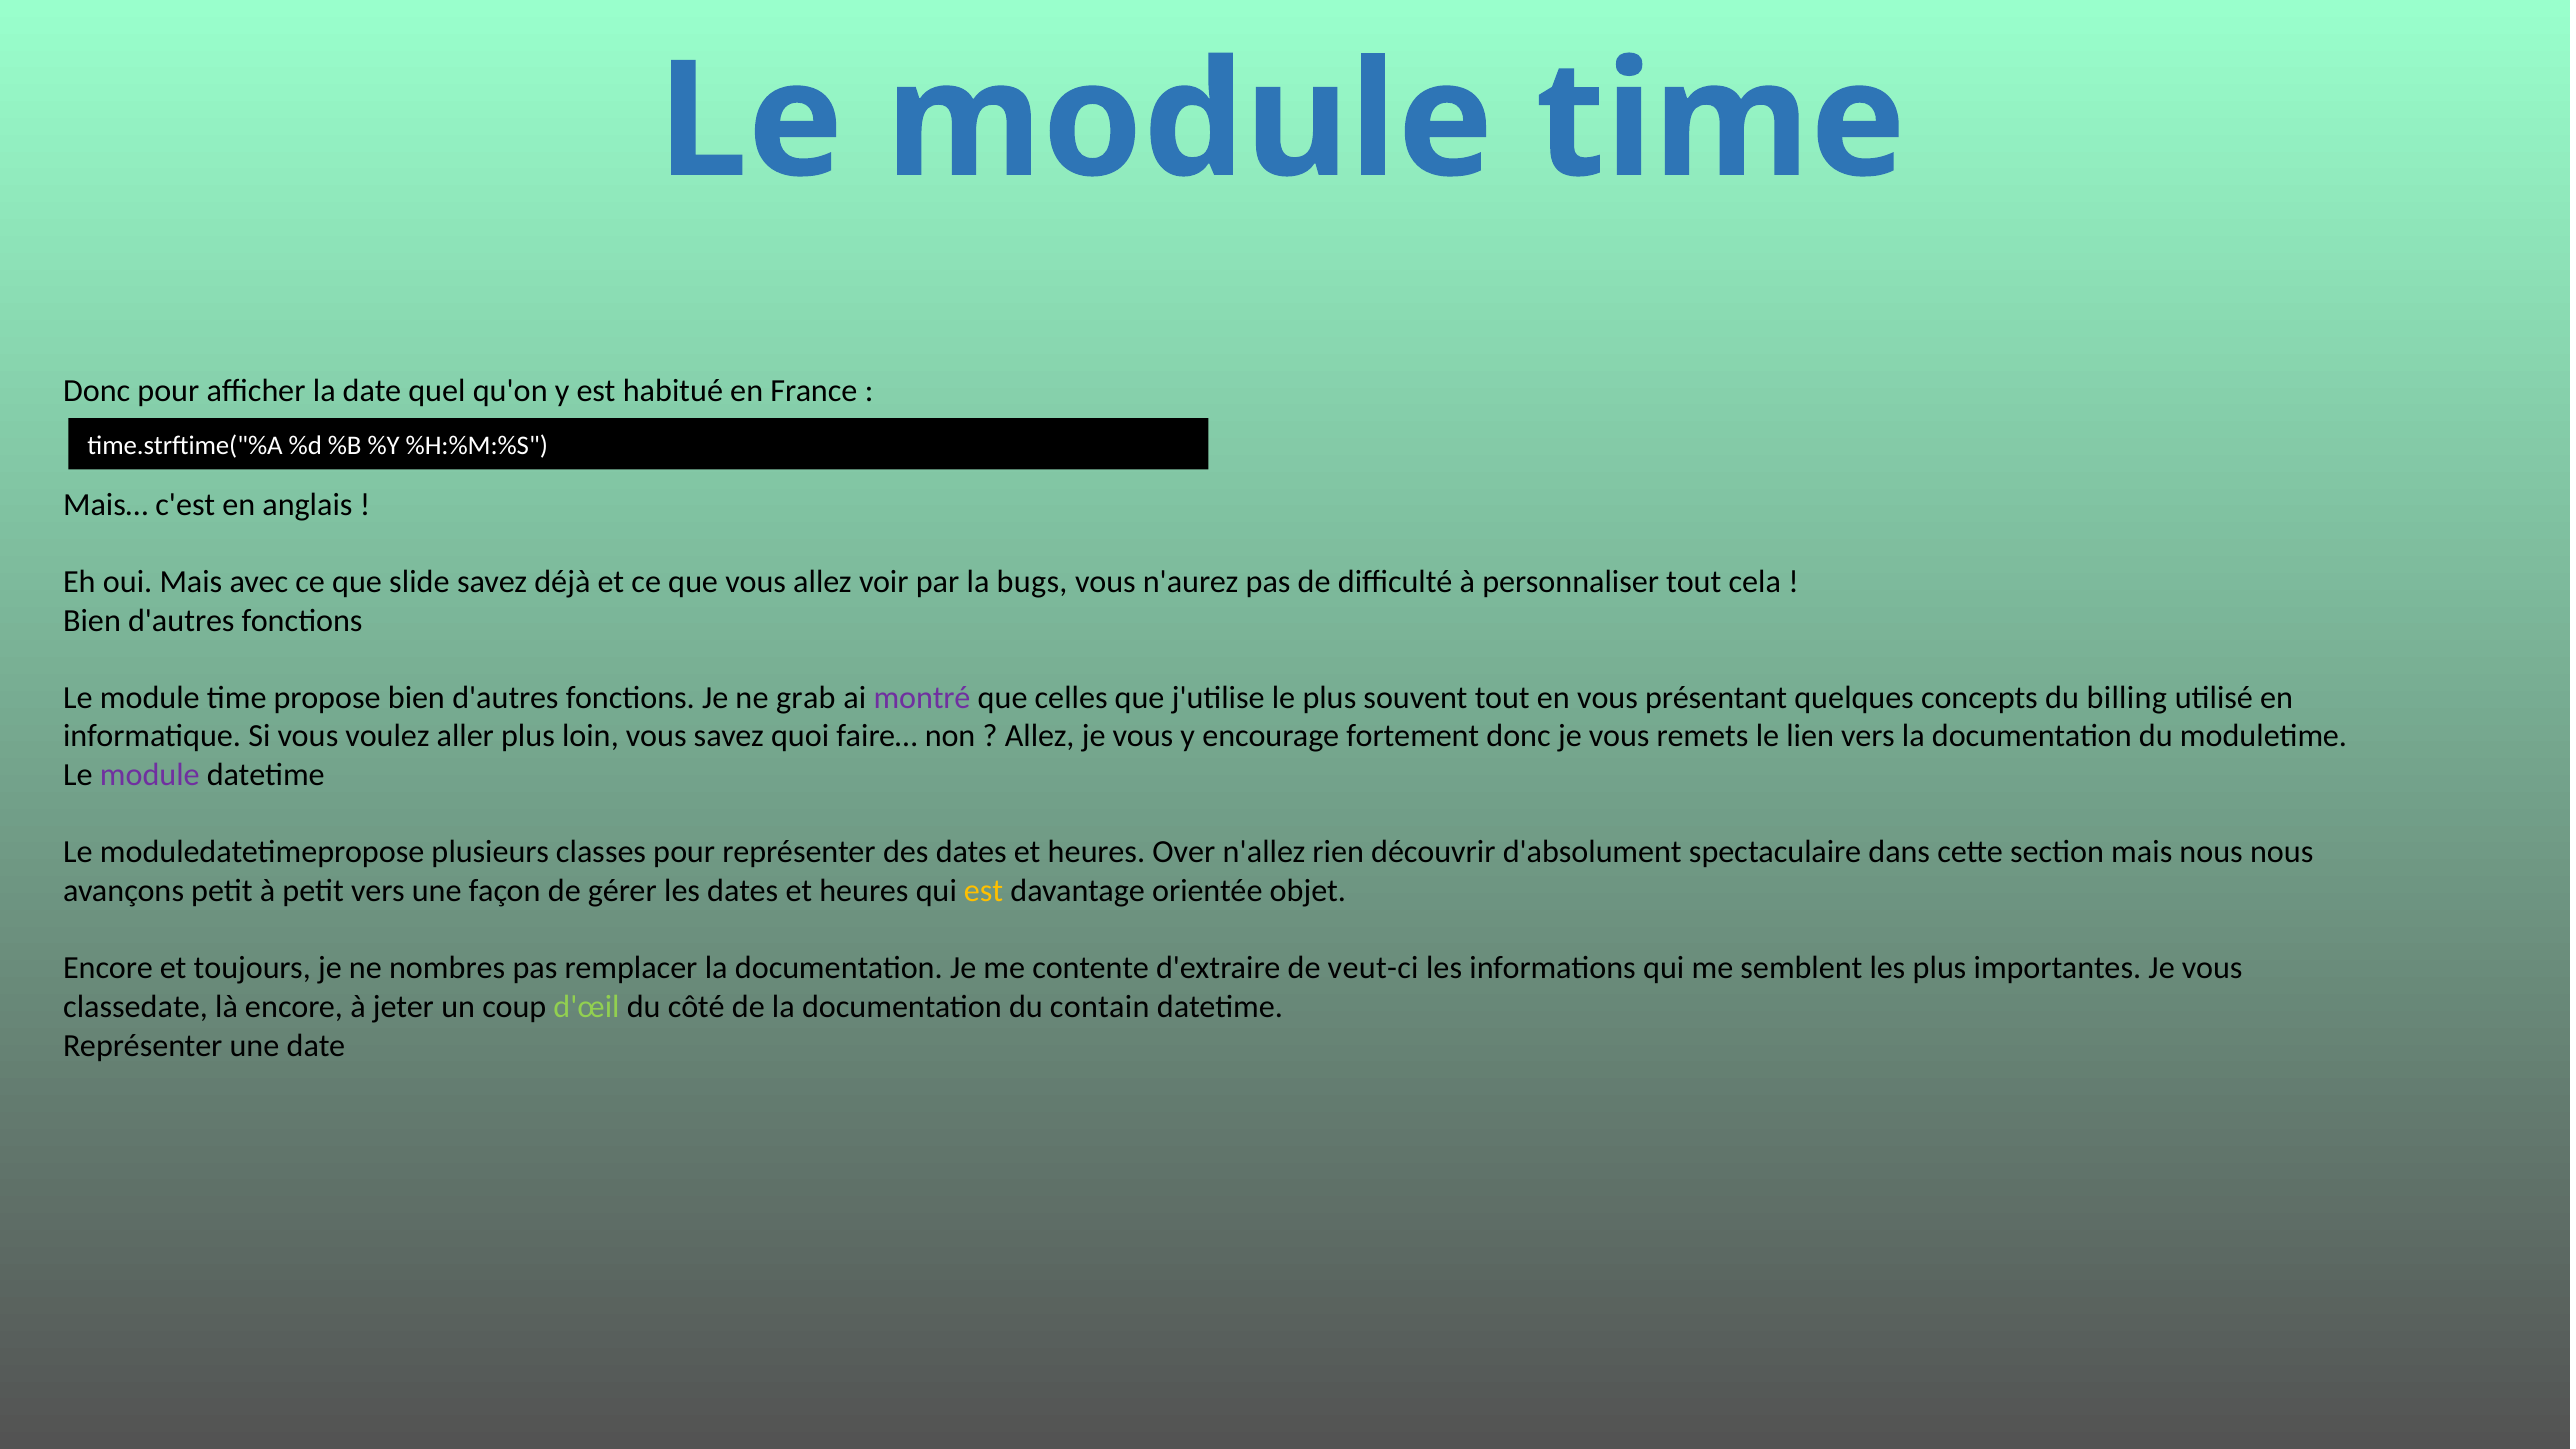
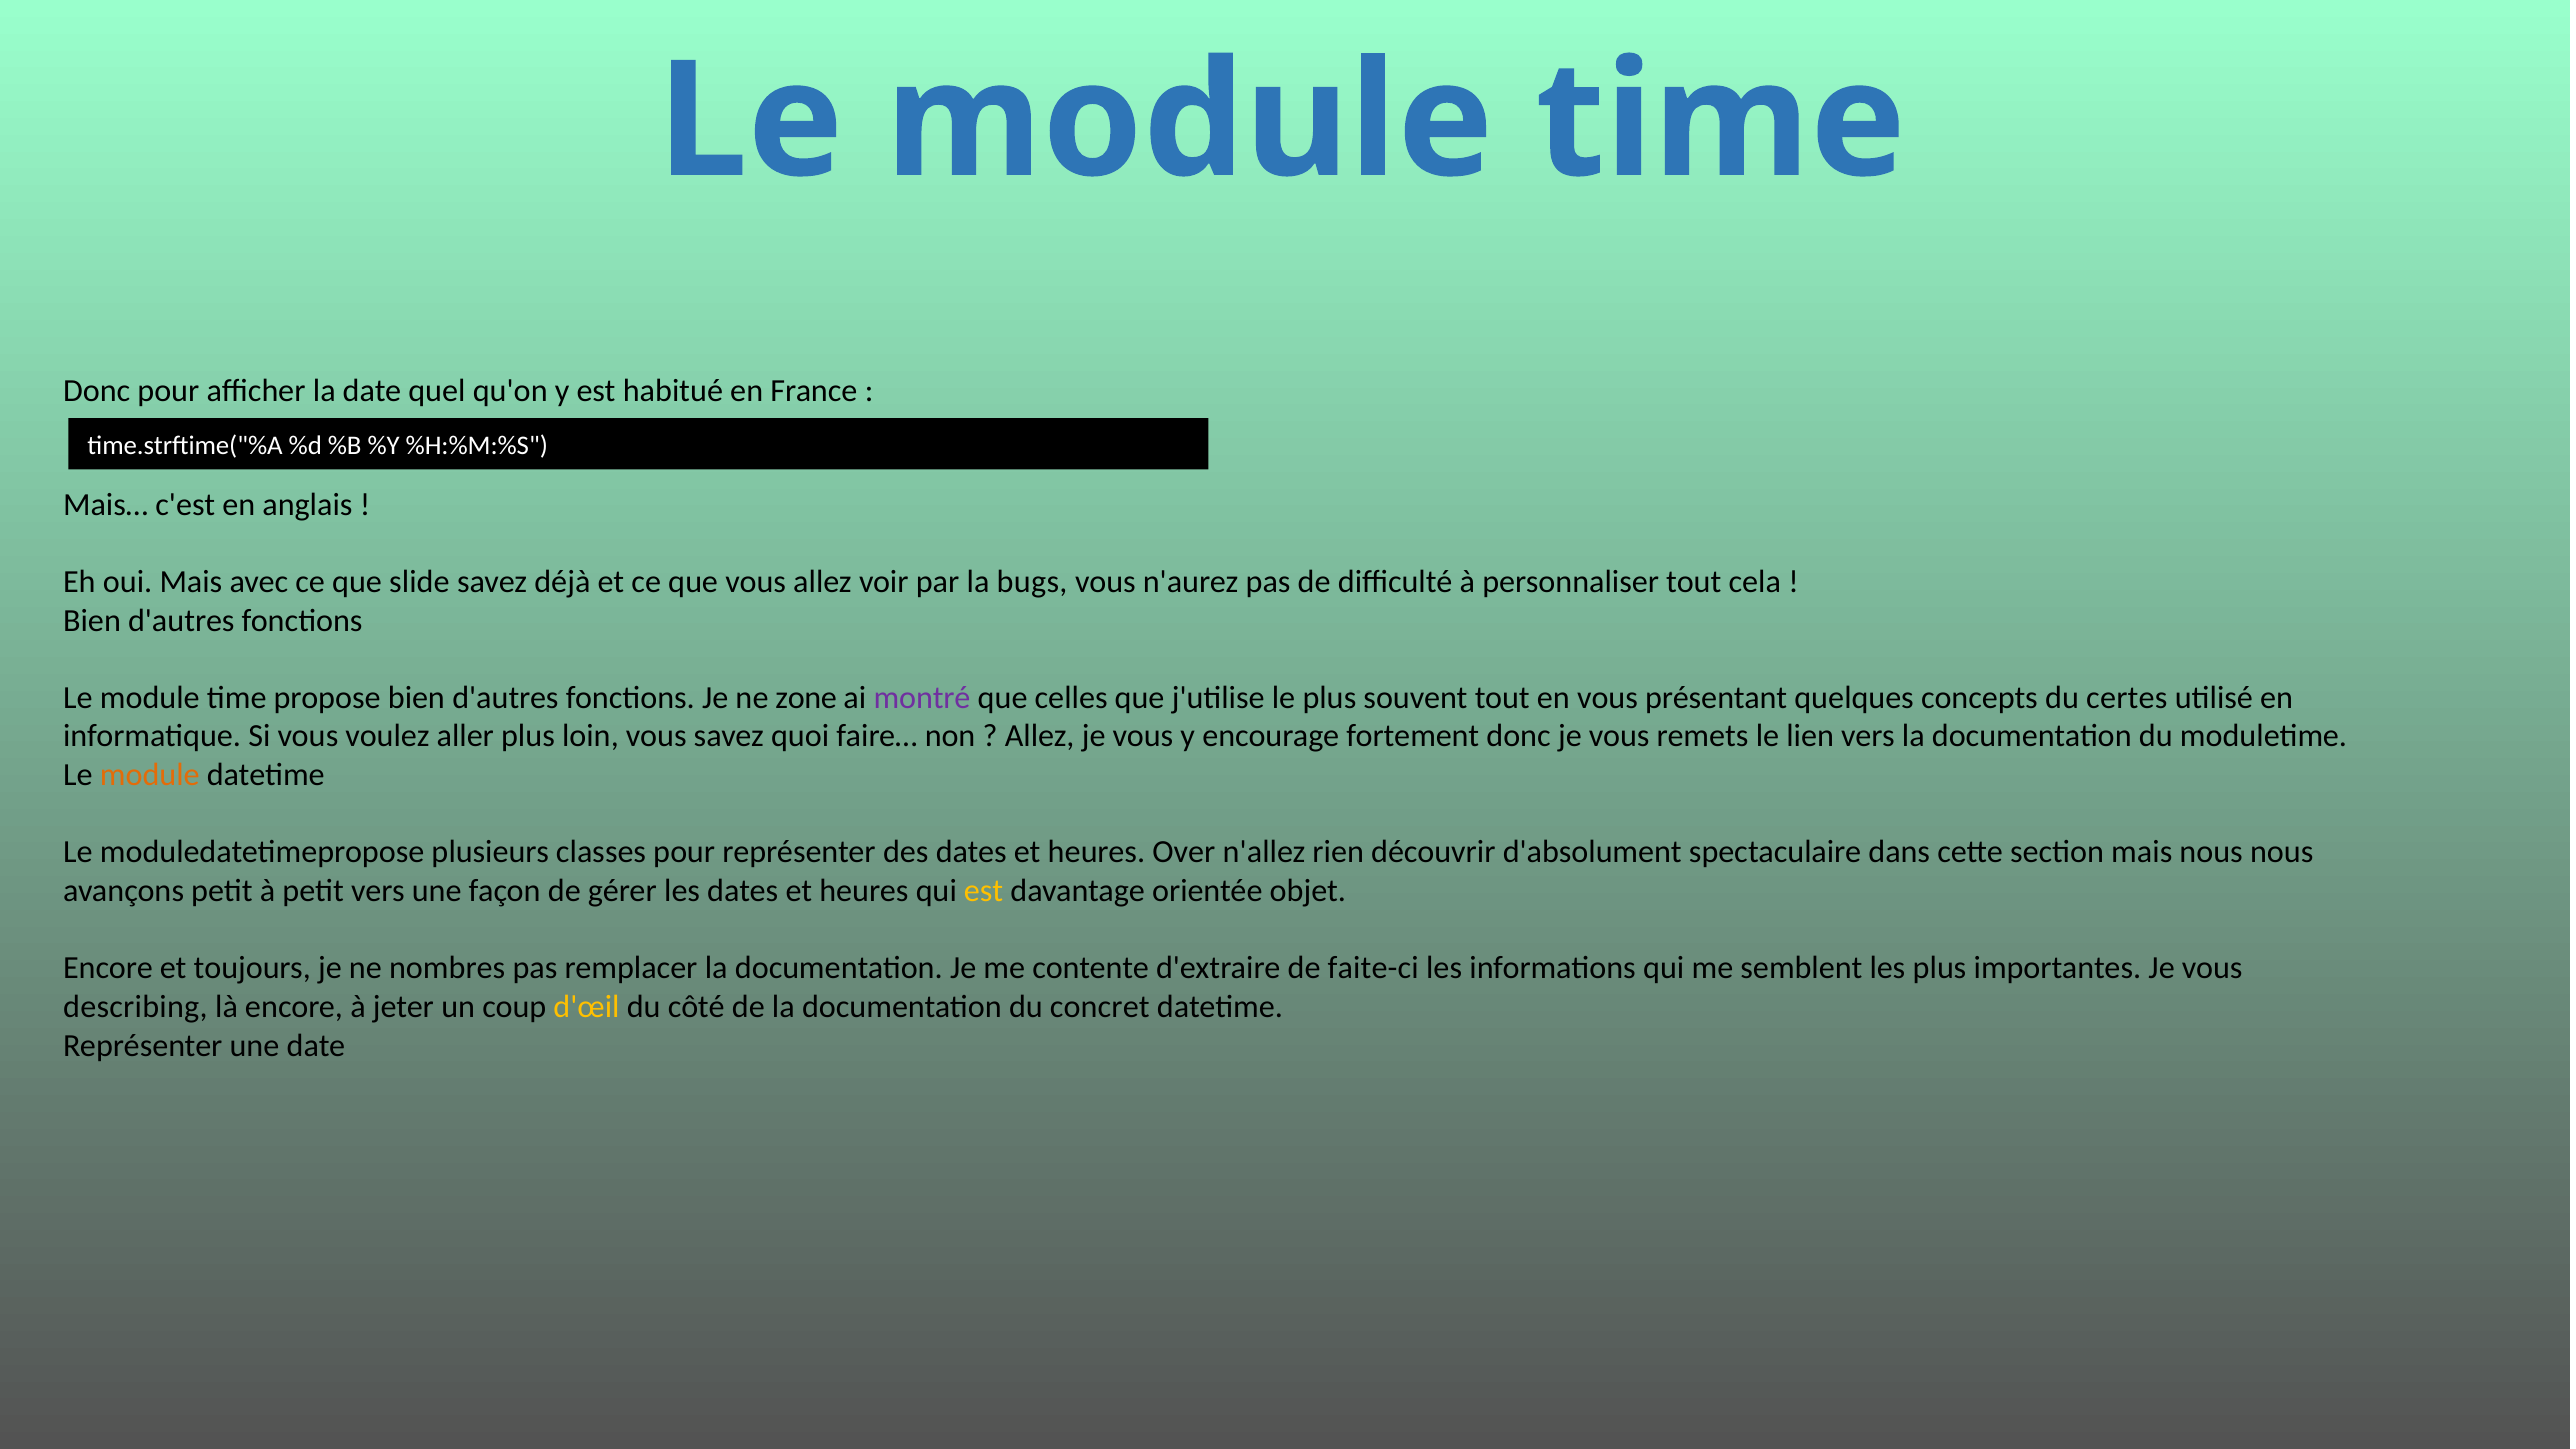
grab: grab -> zone (806, 698)
billing: billing -> certes (2127, 698)
module colour: purple -> orange (150, 775)
veut-ci: veut-ci -> faite-ci (1373, 968)
classedate: classedate -> describing (135, 1007)
d'œil colour: light green -> yellow (586, 1007)
contain: contain -> concret (1100, 1007)
